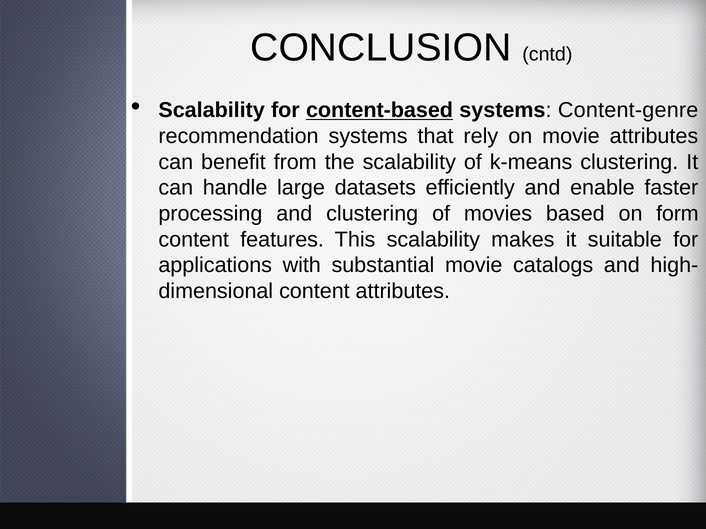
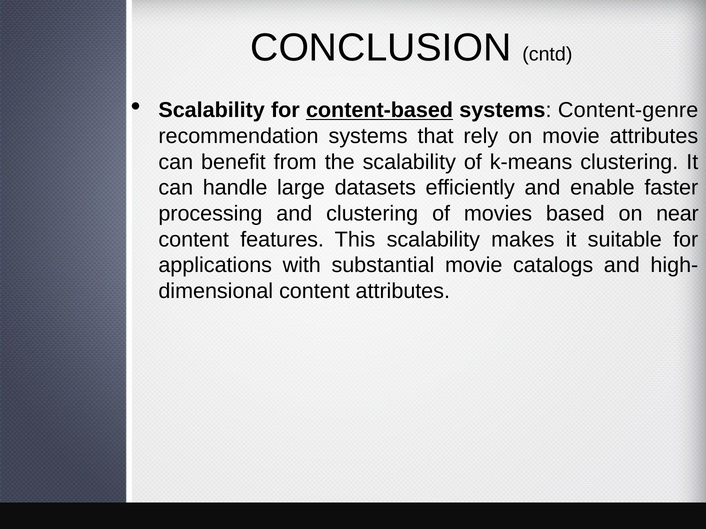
form: form -> near (677, 214)
